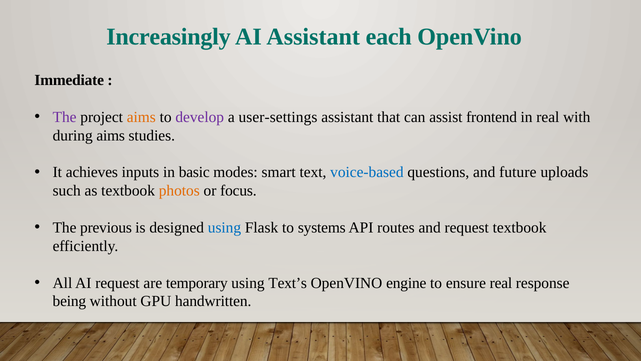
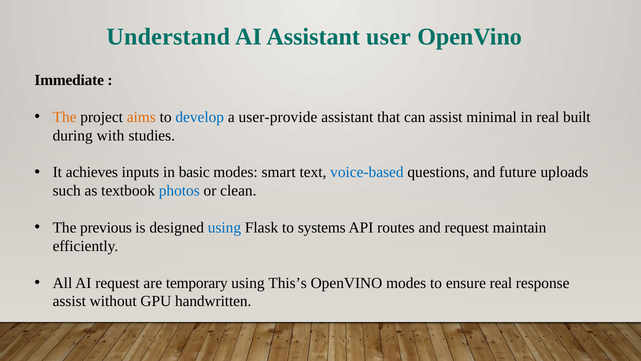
Increasingly: Increasingly -> Understand (168, 37)
each: each -> user (388, 37)
The colour: purple -> orange (65, 117)
develop colour: purple -> blue (200, 117)
user-settings: user-settings -> user-provide (278, 117)
frontend: frontend -> minimal (492, 117)
with: with -> built (577, 117)
during aims: aims -> with (111, 135)
photos colour: orange -> blue (179, 191)
focus: focus -> clean (238, 191)
request textbook: textbook -> maintain (520, 227)
Text’s: Text’s -> This’s (288, 283)
OpenVINO engine: engine -> modes (406, 283)
being: being -> assist (69, 301)
